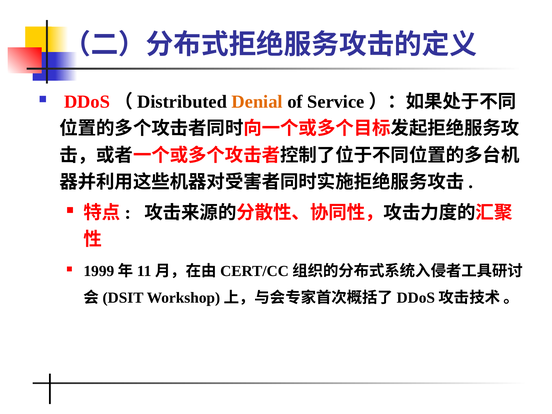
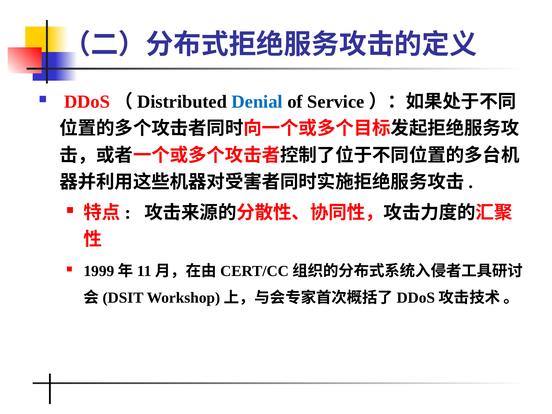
Denial colour: orange -> blue (257, 102)
